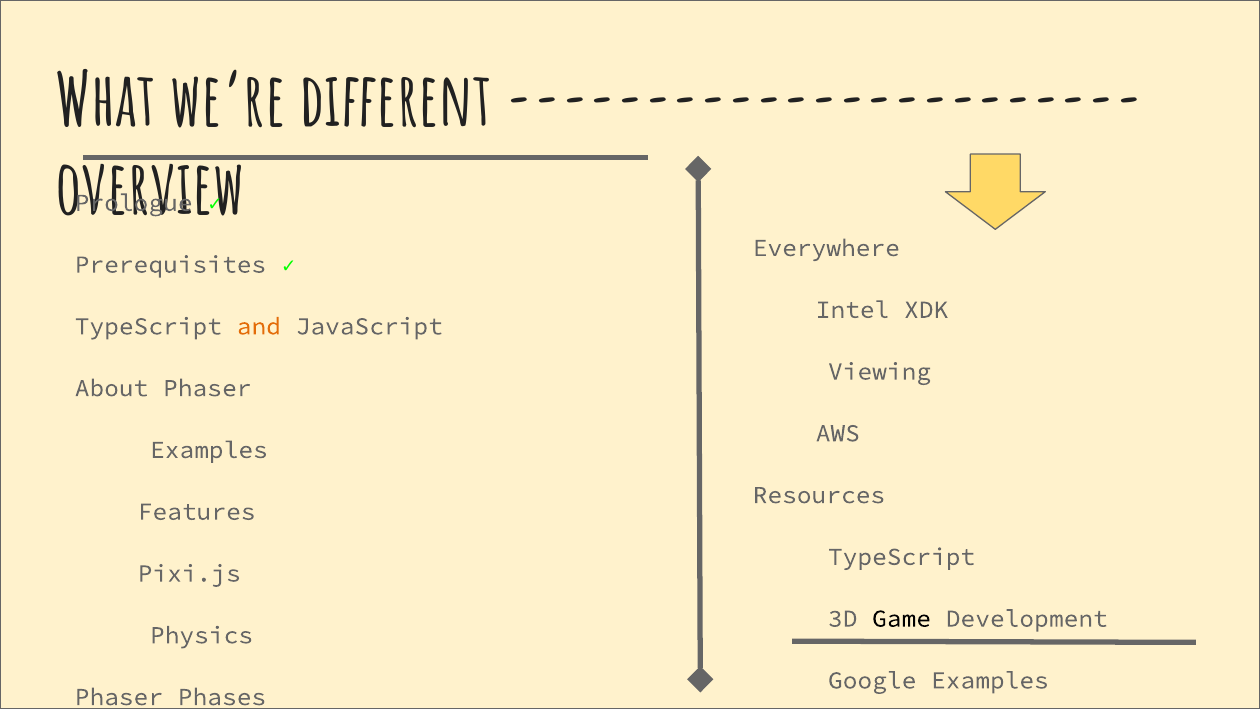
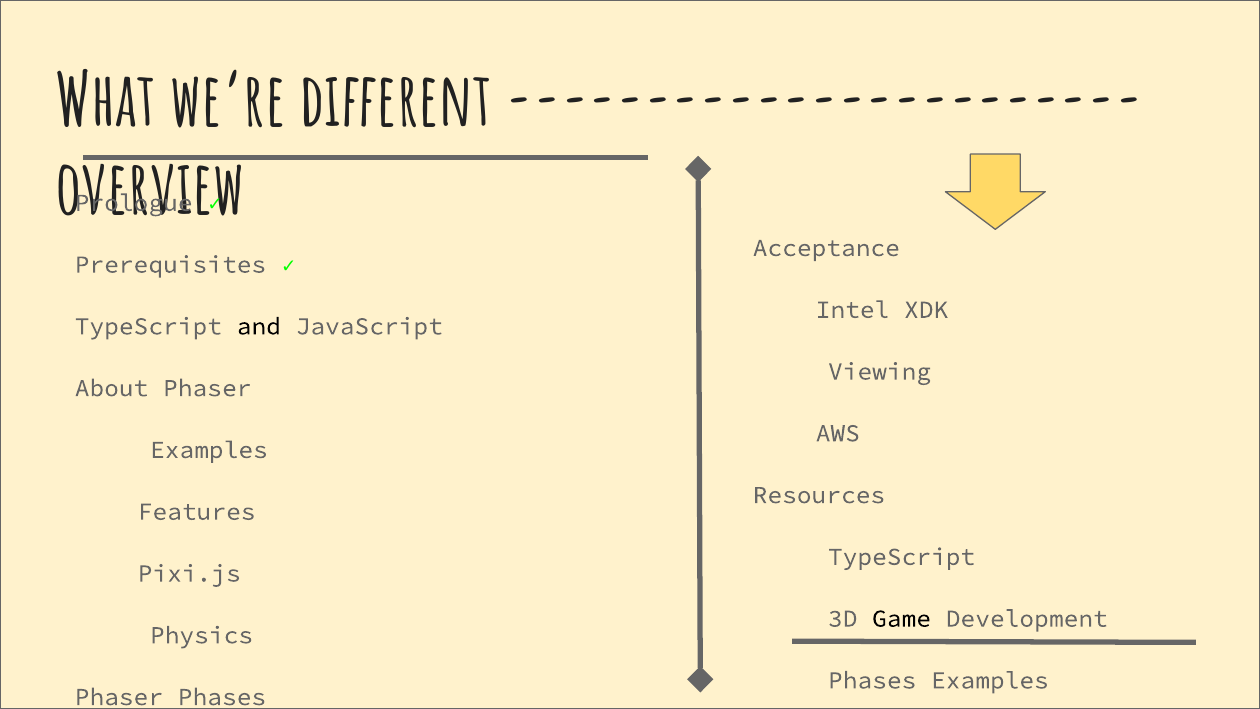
Everywhere: Everywhere -> Acceptance (826, 248)
and colour: orange -> black (259, 326)
Google: Google -> Phases (872, 680)
